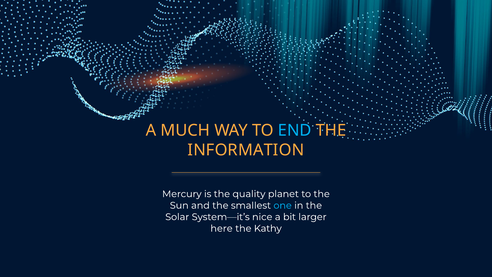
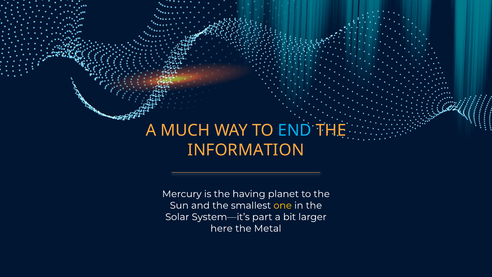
quality: quality -> having (249, 194)
one colour: light blue -> yellow (283, 205)
nice: nice -> part (262, 217)
Kathy: Kathy -> Metal (268, 228)
